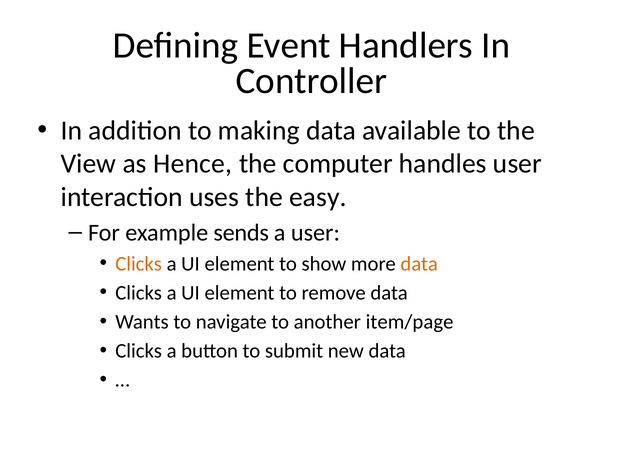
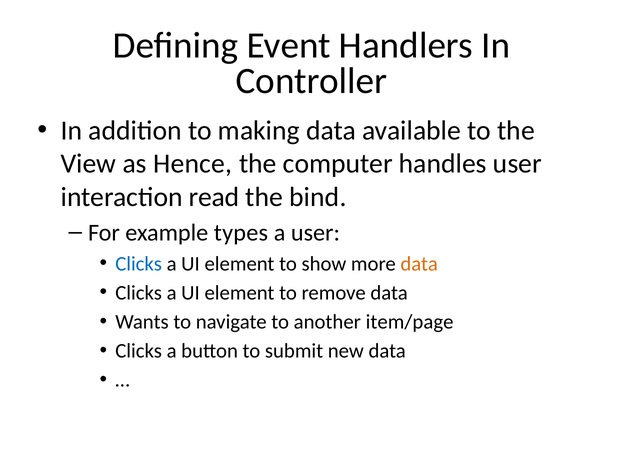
uses: uses -> read (214, 197)
easy: easy -> bind (318, 197)
sends: sends -> types (241, 233)
Clicks colour: orange -> blue (139, 264)
